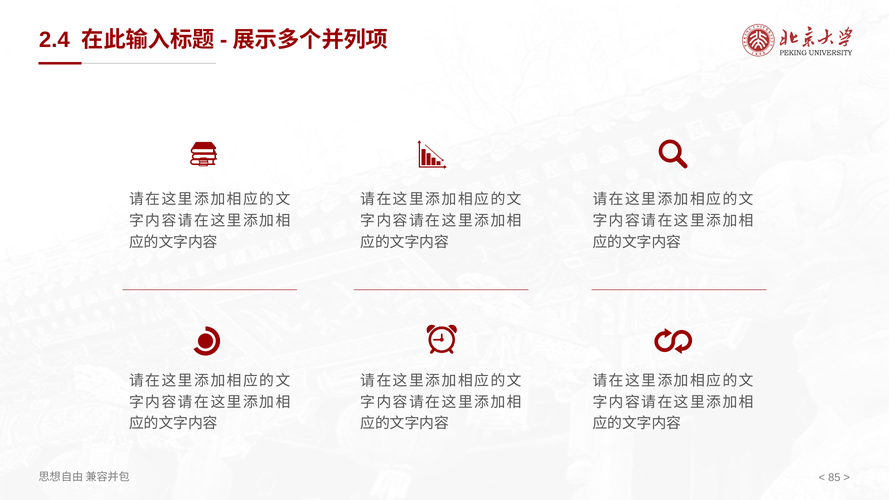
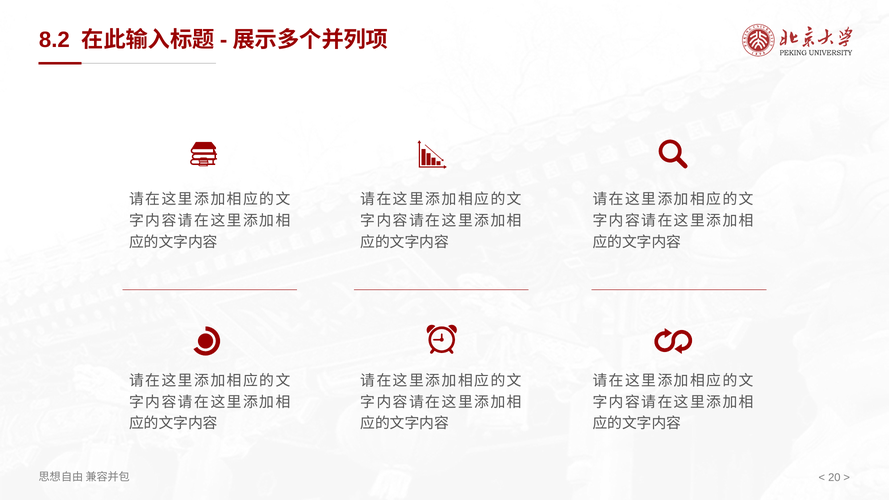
2.4: 2.4 -> 8.2 (54, 40)
85: 85 -> 20 (834, 478)
